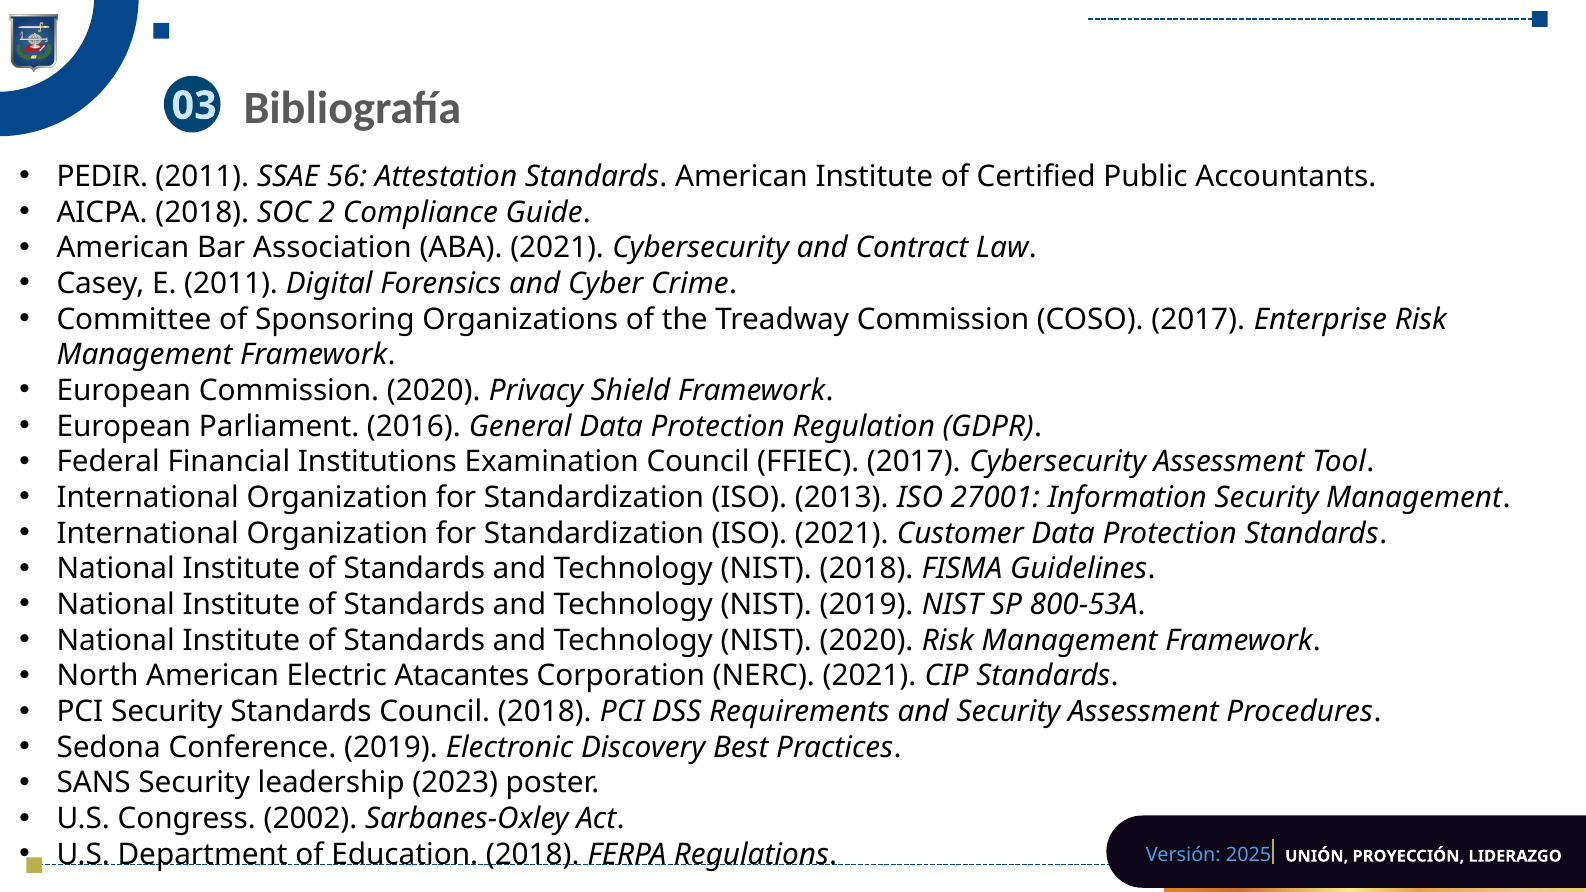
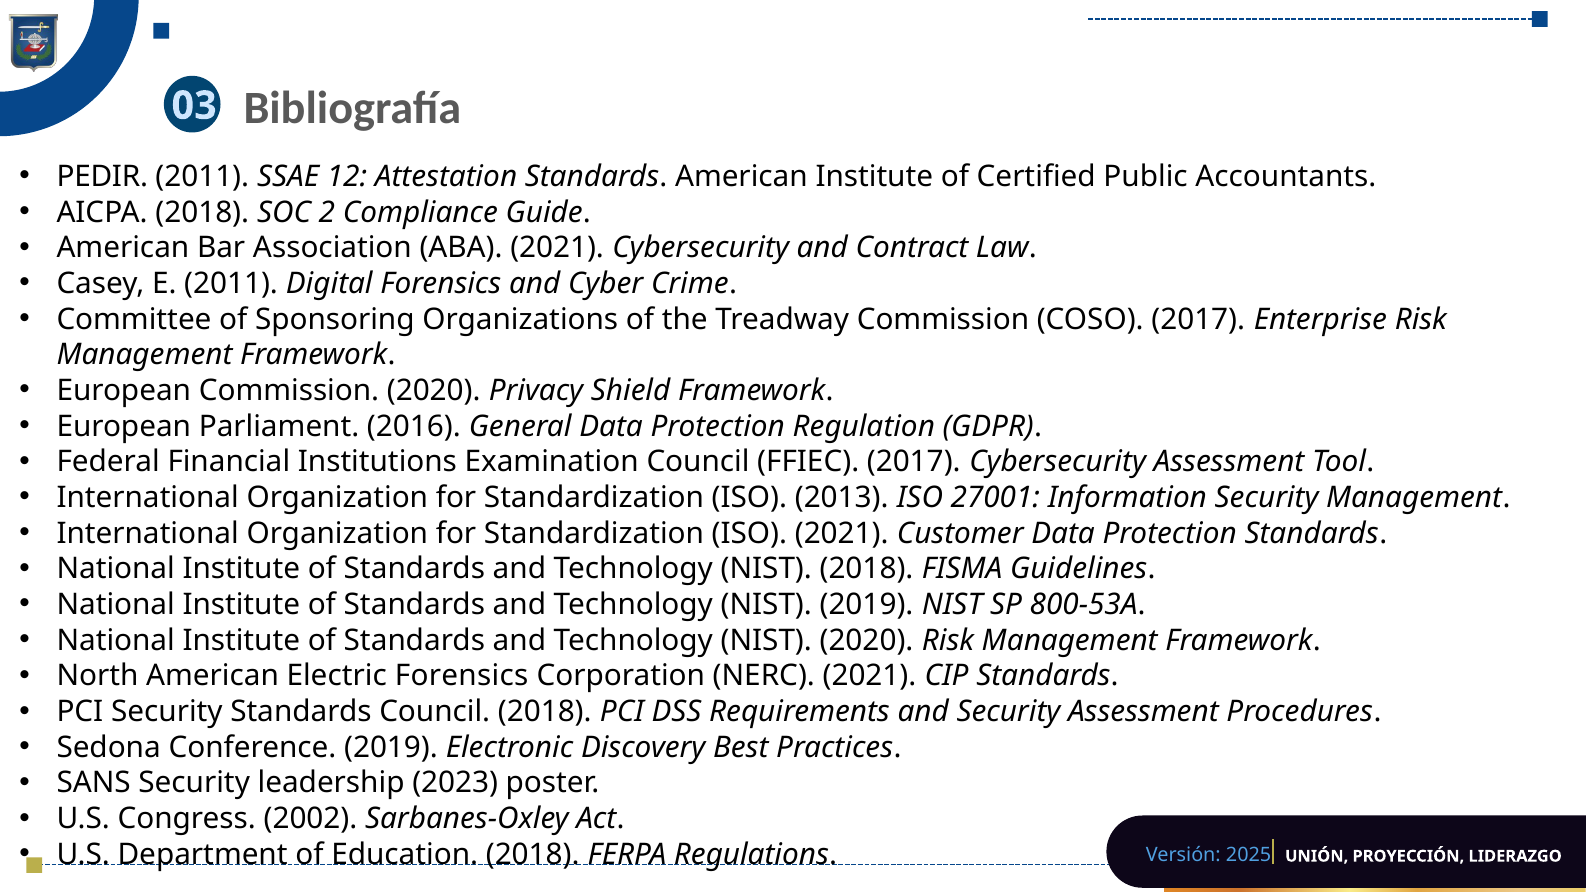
56: 56 -> 12 (347, 177)
Electric Atacantes: Atacantes -> Forensics (462, 676)
